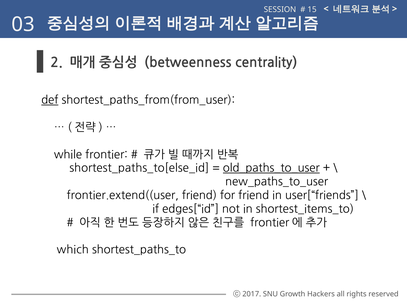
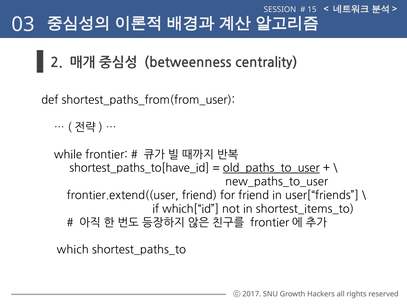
def underline: present -> none (50, 100)
shortest_paths_to[else_id: shortest_paths_to[else_id -> shortest_paths_to[have_id (139, 168)
edges[“id: edges[“id -> which[“id (191, 209)
